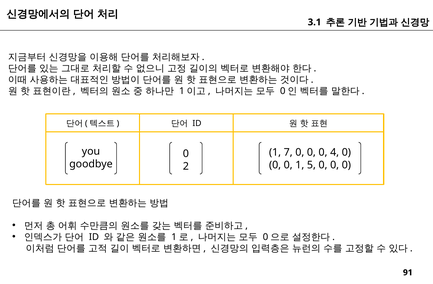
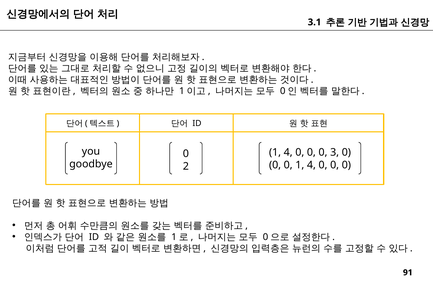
7: 7 -> 4 (288, 153)
4: 4 -> 3 (335, 153)
0 1 5: 5 -> 4 (311, 165)
